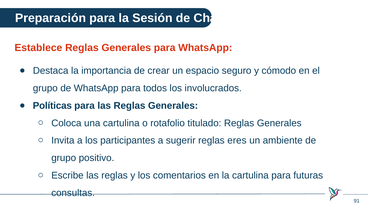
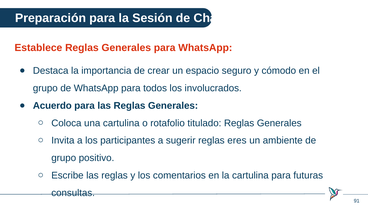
Políticas: Políticas -> Acuerdo (52, 106)
